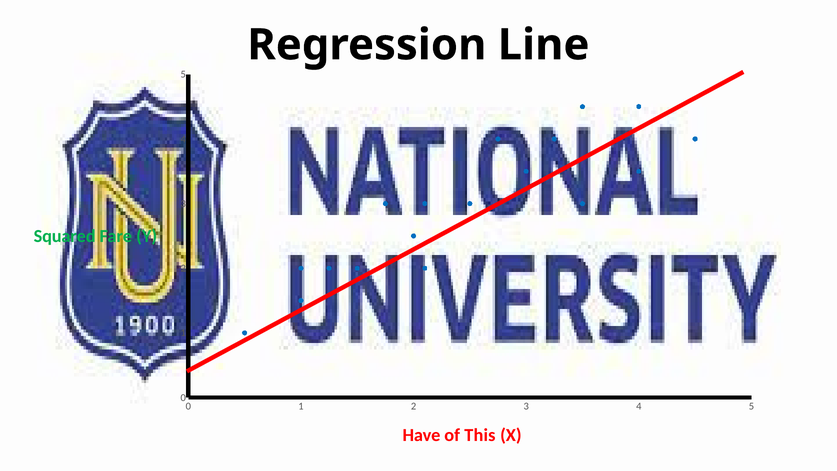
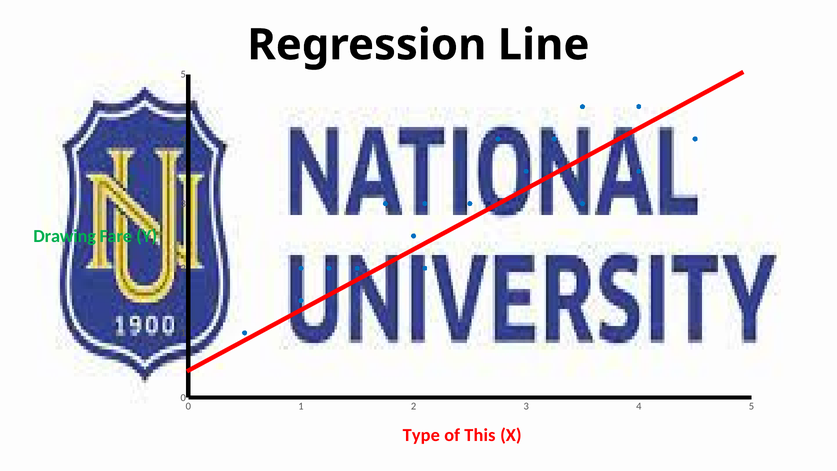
Squared: Squared -> Drawing (65, 236)
Have: Have -> Type (421, 435)
